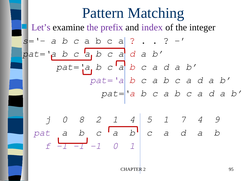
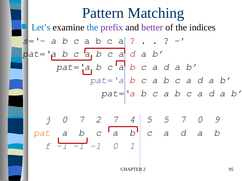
Let’s colour: purple -> blue (41, 27)
the colour: purple -> blue (92, 27)
index: index -> better (152, 27)
integer: integer -> indices (202, 27)
0 8: 8 -> 7 (82, 120)
2 1: 1 -> 7 (115, 120)
5 1: 1 -> 5 (166, 120)
7 4: 4 -> 0 (200, 120)
pat colour: purple -> orange (42, 133)
